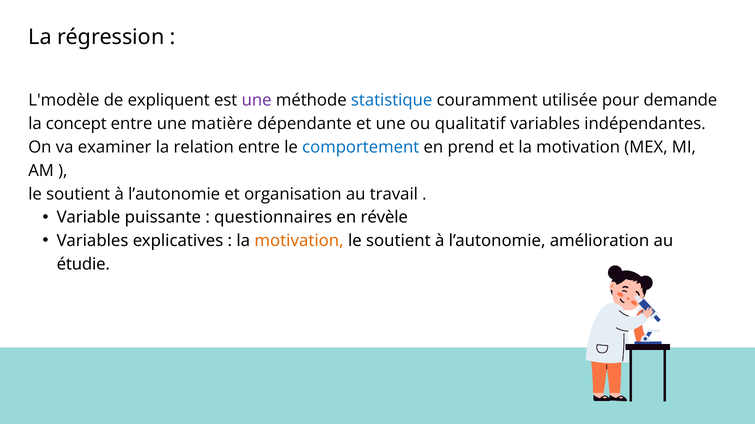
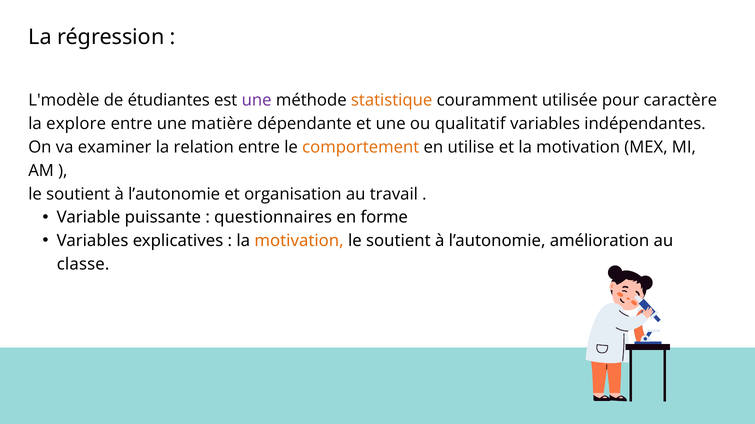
expliquent: expliquent -> étudiantes (169, 101)
statistique colour: blue -> orange (392, 101)
demande: demande -> caractère (680, 101)
concept: concept -> explore (76, 124)
comportement colour: blue -> orange (361, 147)
prend: prend -> utilise (471, 147)
révèle: révèle -> forme (384, 218)
étudie: étudie -> classe (83, 265)
